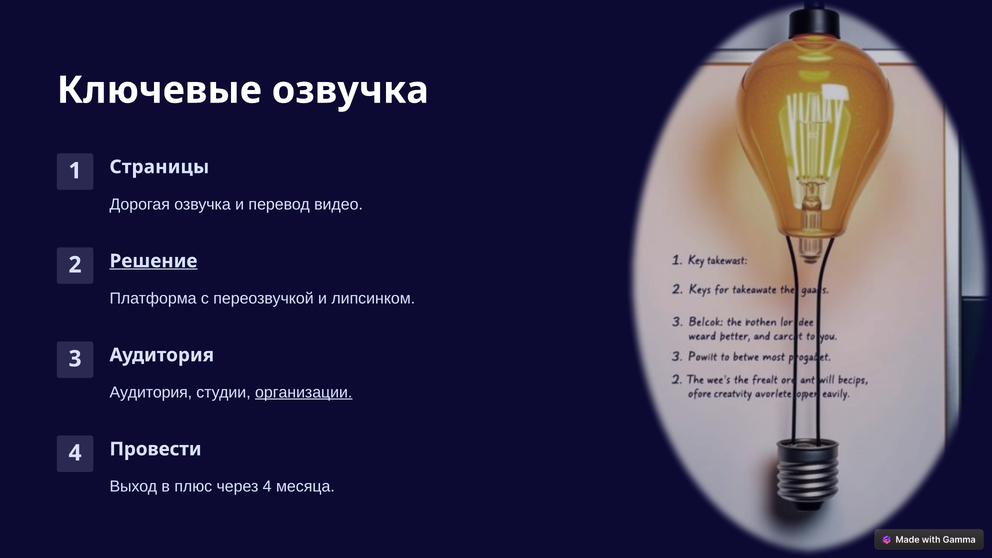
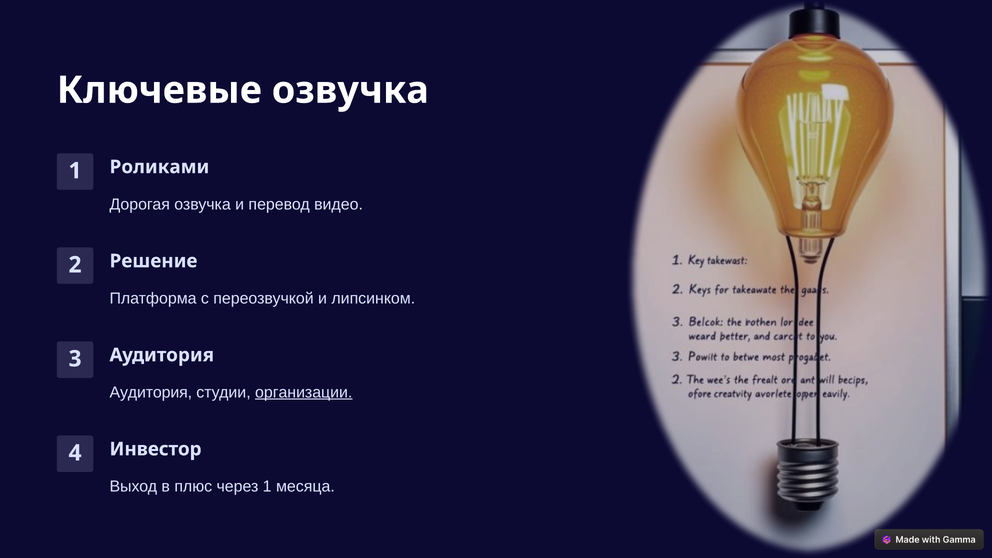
Страницы: Страницы -> Роликами (159, 167)
Решение underline: present -> none (153, 261)
Провести: Провести -> Инвестор (156, 449)
через 4: 4 -> 1 (267, 486)
